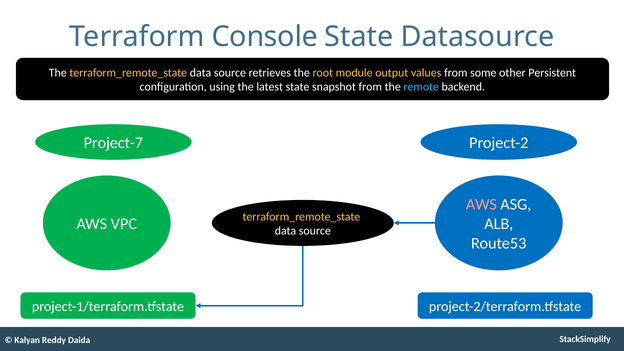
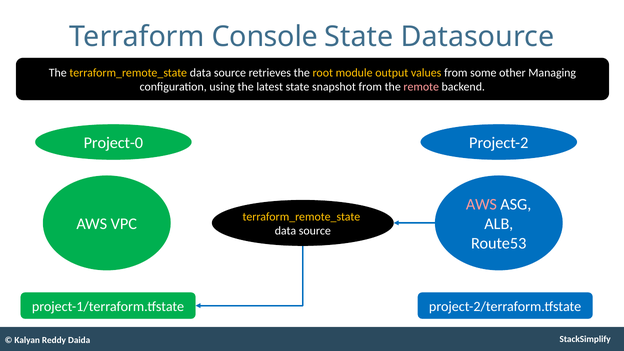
Persistent: Persistent -> Managing (552, 73)
remote colour: light blue -> pink (421, 87)
Project-7: Project-7 -> Project-0 (113, 143)
